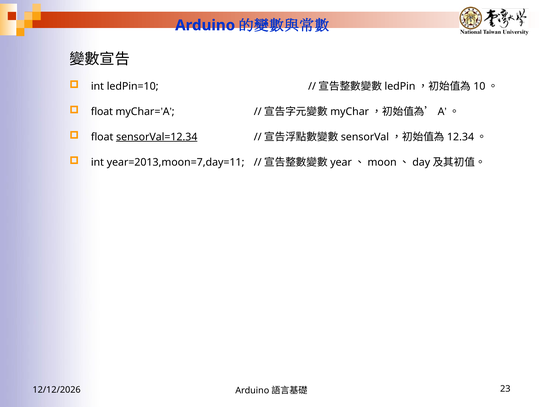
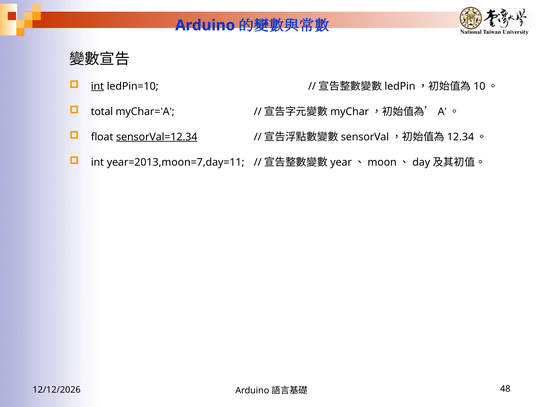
int underline: none -> present (97, 86)
float: float -> total (102, 112)
23: 23 -> 48 (505, 389)
